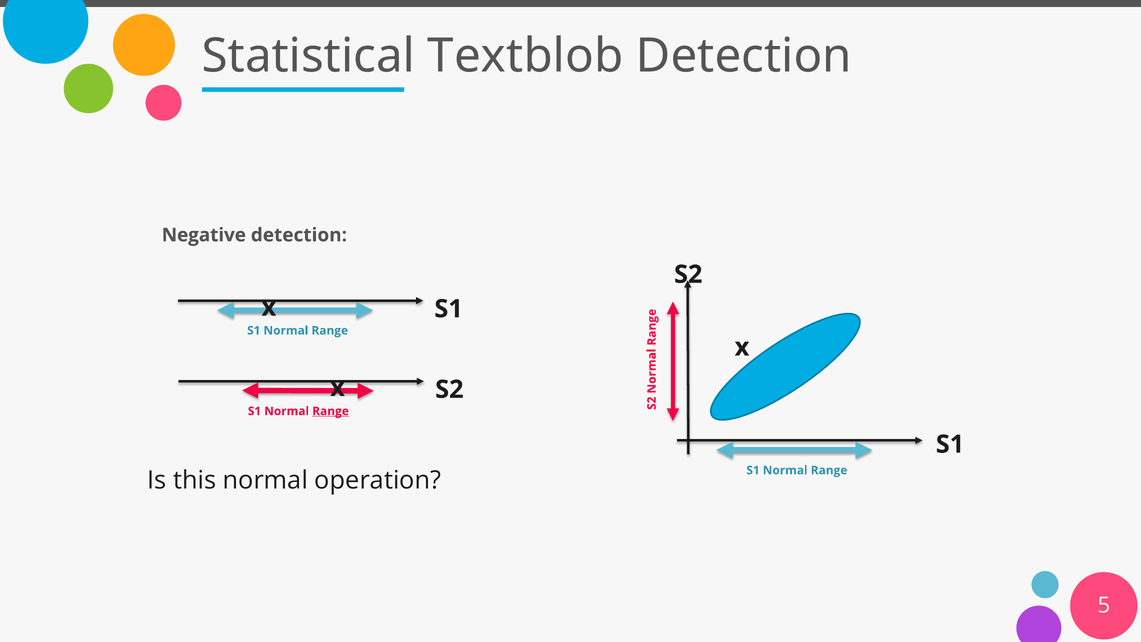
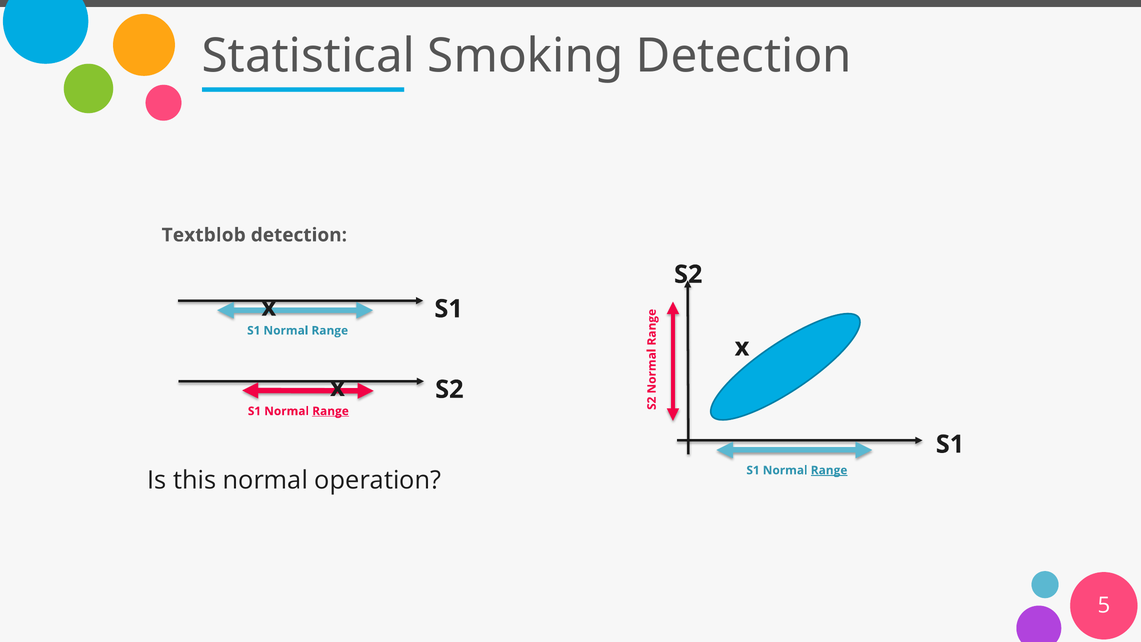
Textblob: Textblob -> Smoking (525, 56)
Negative: Negative -> Textblob (204, 235)
Range underline: none -> present (829, 470)
